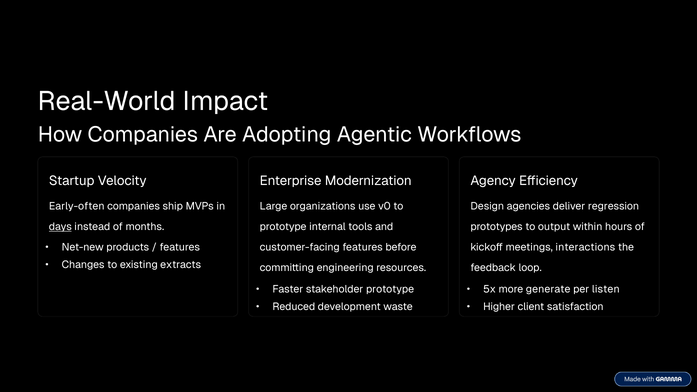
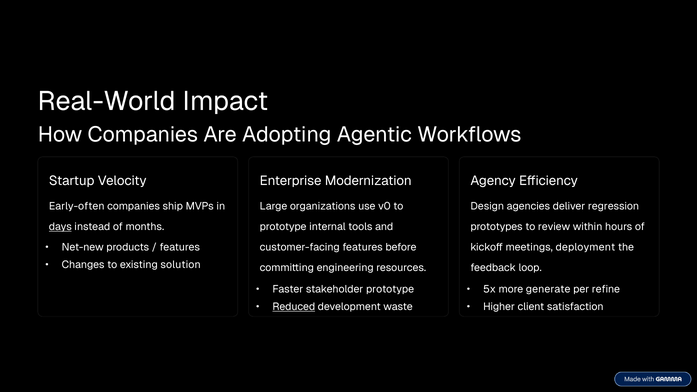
output: output -> review (554, 227)
interactions: interactions -> deployment (585, 247)
extracts: extracts -> solution (181, 265)
listen: listen -> refine (606, 289)
Reduced underline: none -> present (294, 307)
